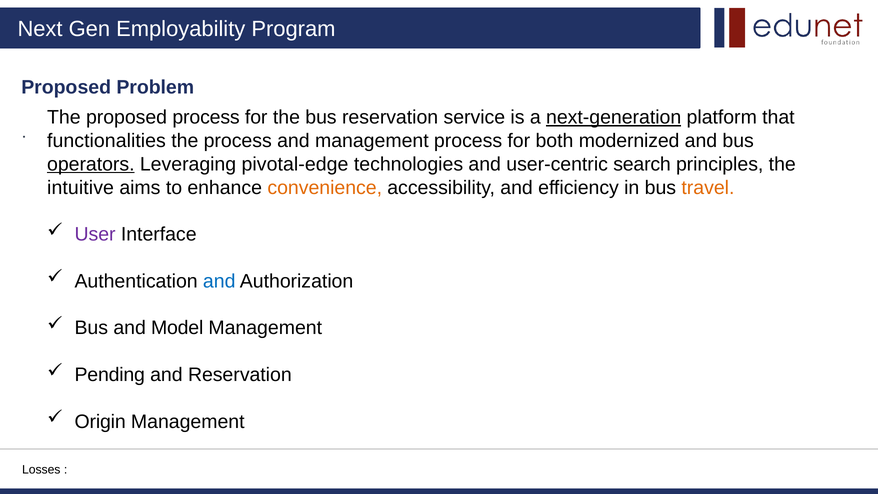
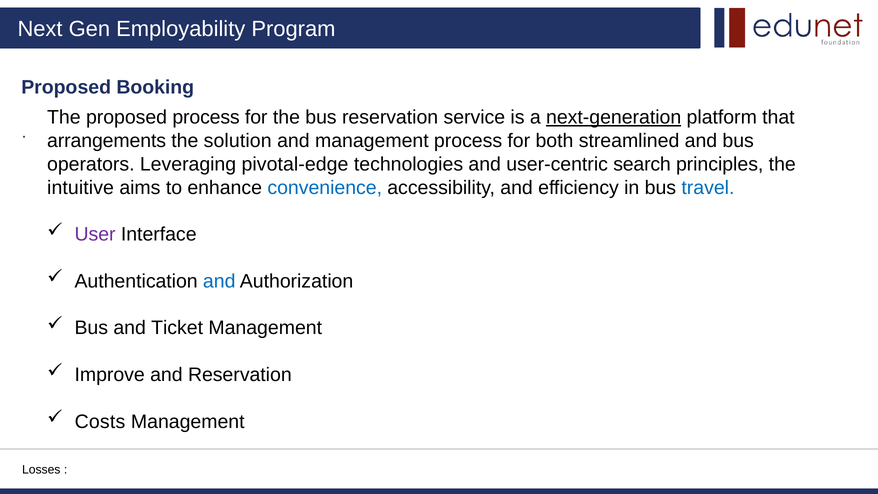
Problem: Problem -> Booking (155, 87)
functionalities: functionalities -> arrangements (107, 141)
the process: process -> solution (238, 141)
modernized: modernized -> streamlined (629, 141)
operators underline: present -> none (91, 164)
convenience colour: orange -> blue (325, 188)
travel colour: orange -> blue (708, 188)
Model: Model -> Ticket (177, 328)
Pending: Pending -> Improve (110, 375)
Origin: Origin -> Costs (100, 422)
